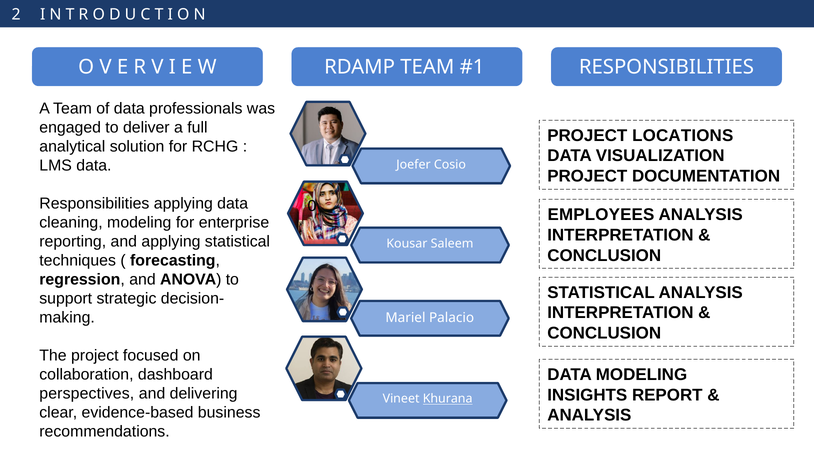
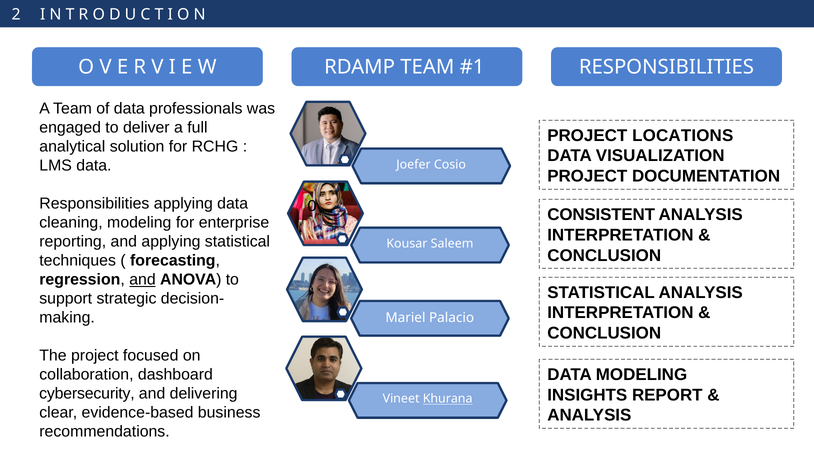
EMPLOYEES: EMPLOYEES -> CONSISTENT (601, 215)
and underline: none -> present (142, 280)
perspectives: perspectives -> cybersecurity (87, 394)
